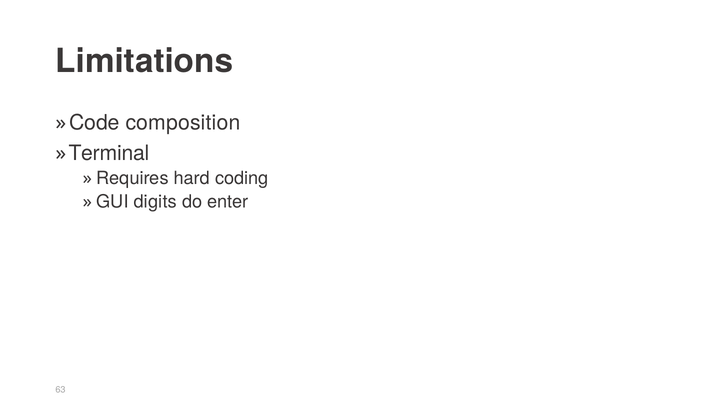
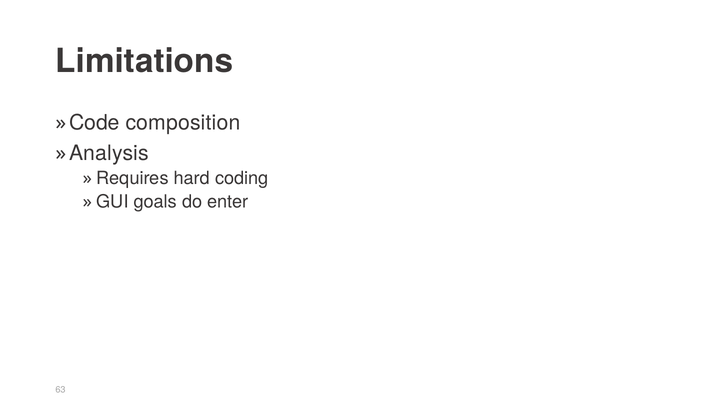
Terminal: Terminal -> Analysis (109, 153)
digits: digits -> goals (155, 202)
